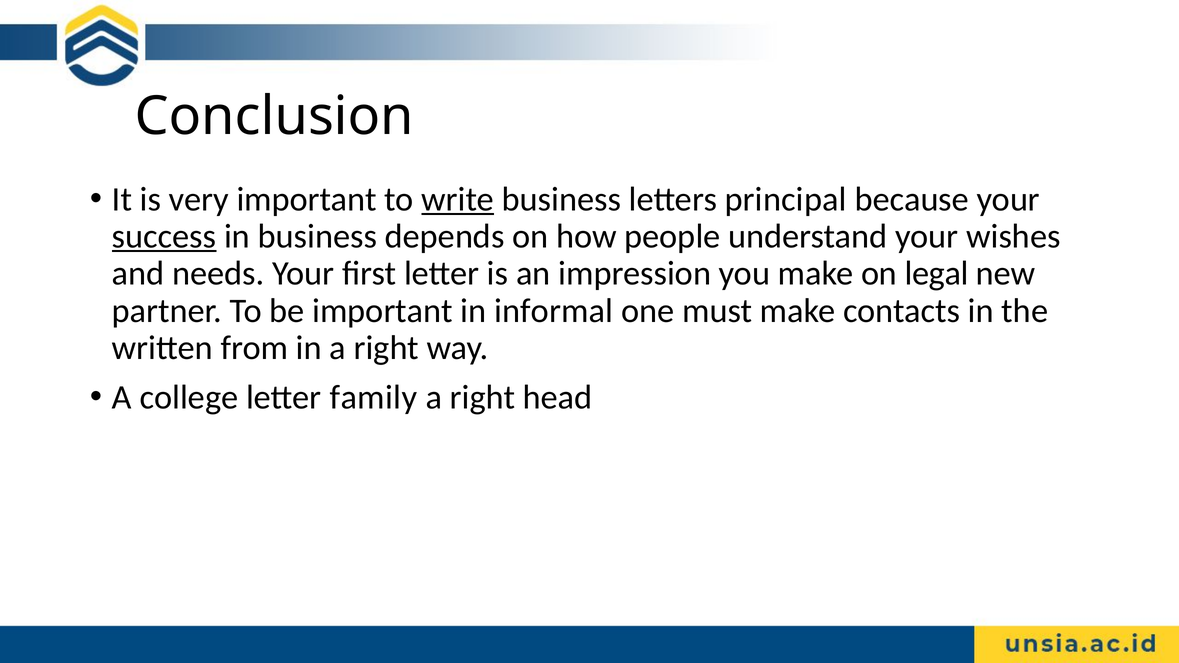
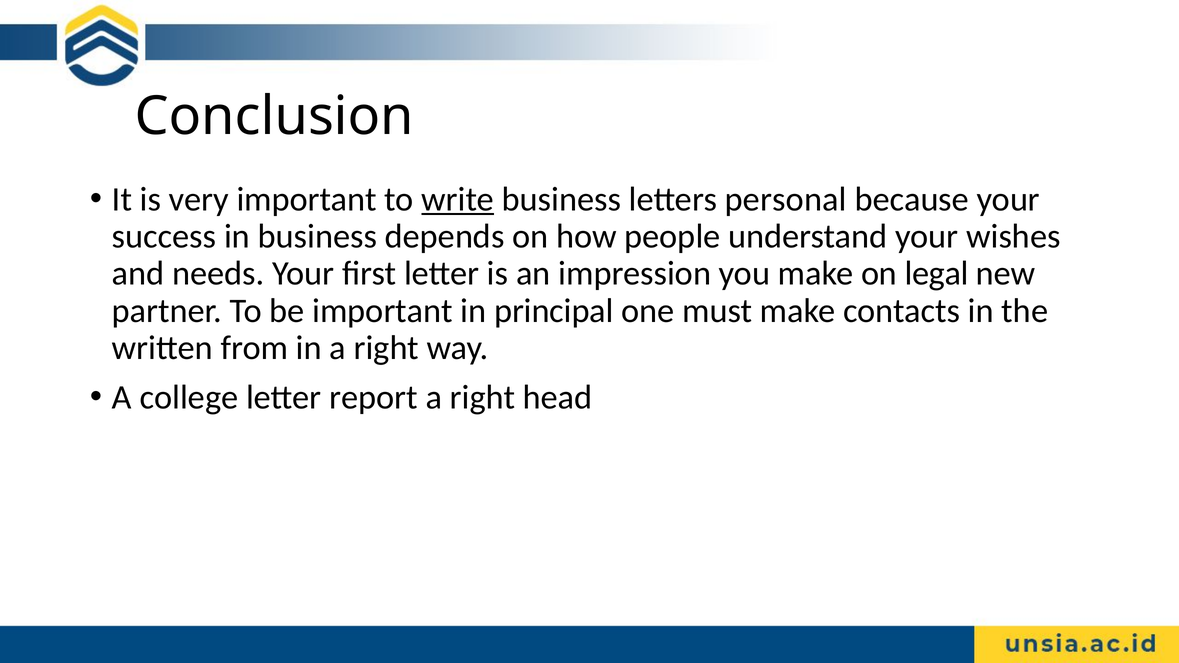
principal: principal -> personal (786, 199)
success underline: present -> none (164, 236)
informal: informal -> principal (554, 311)
family: family -> report (374, 397)
